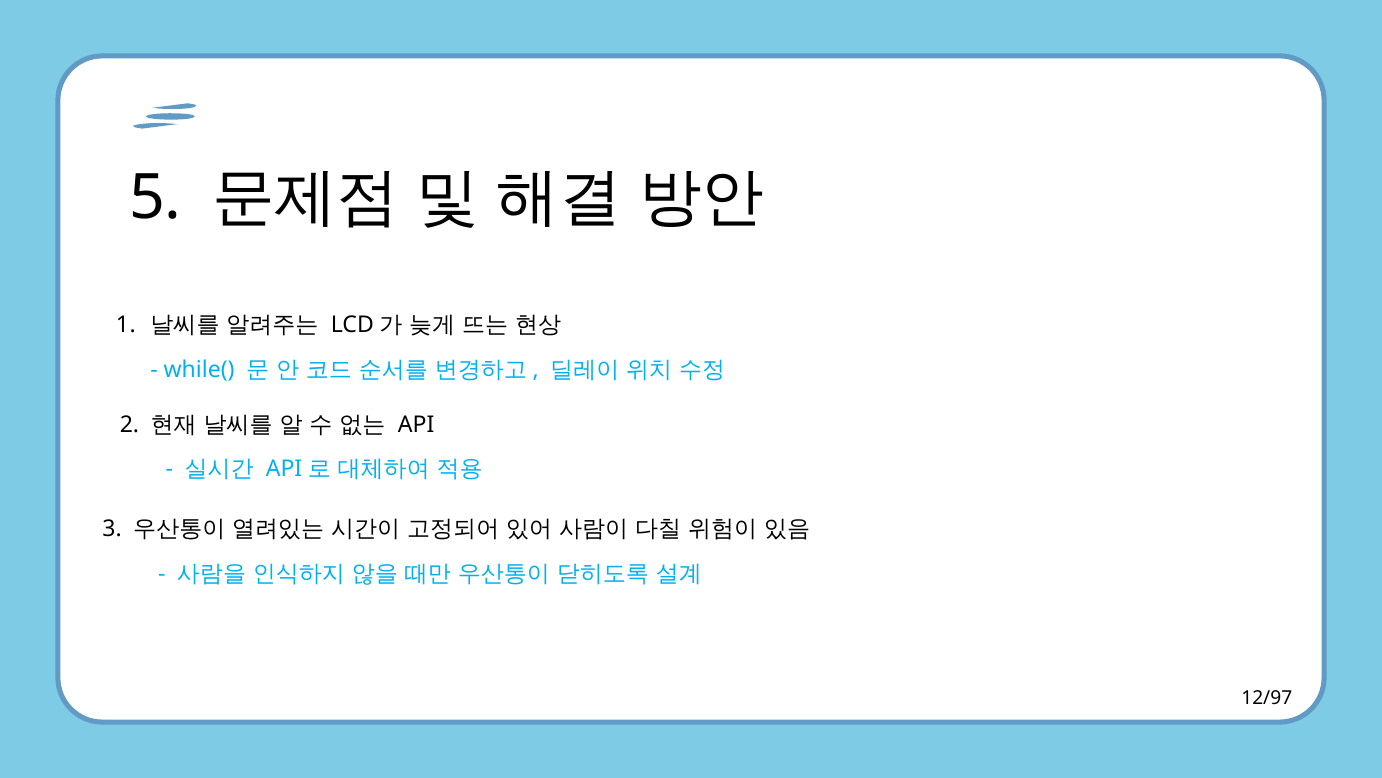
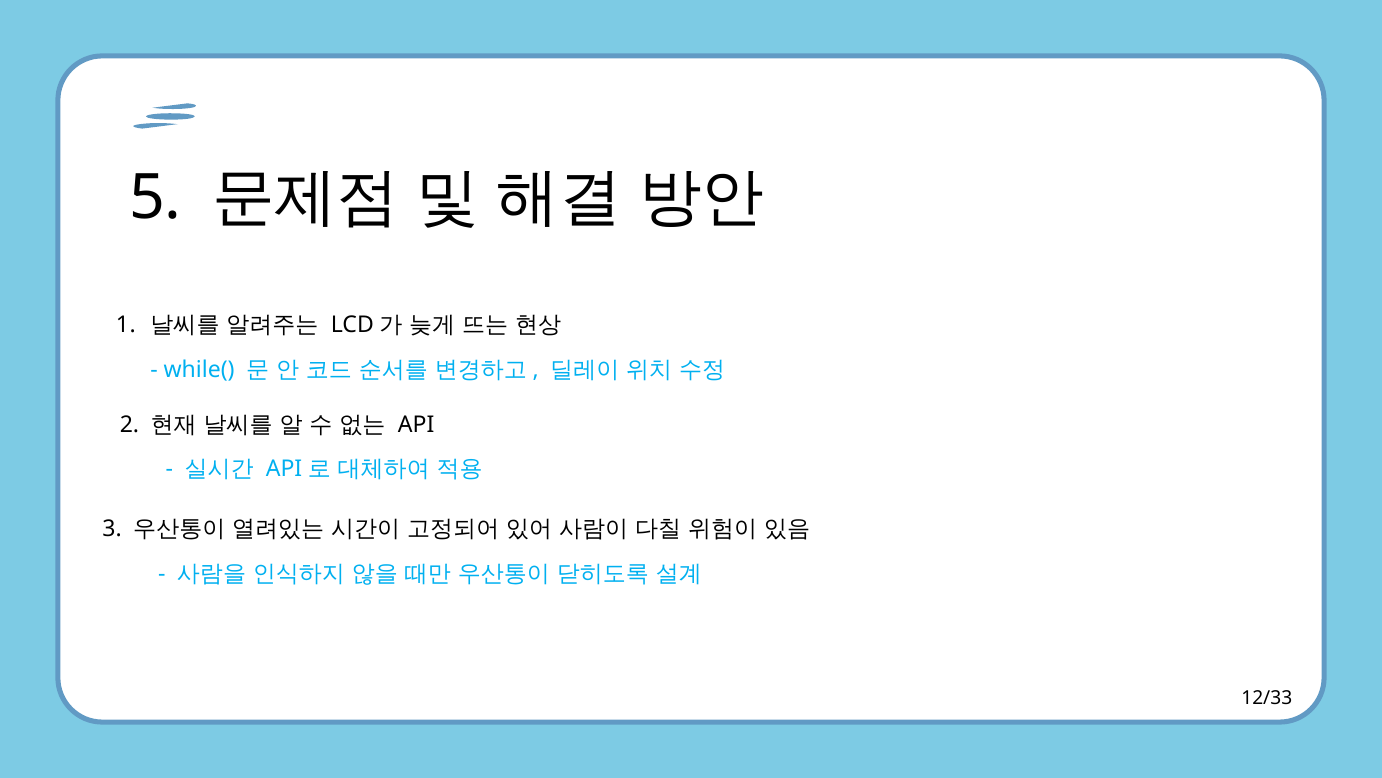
12/97: 12/97 -> 12/33 (1267, 698)
